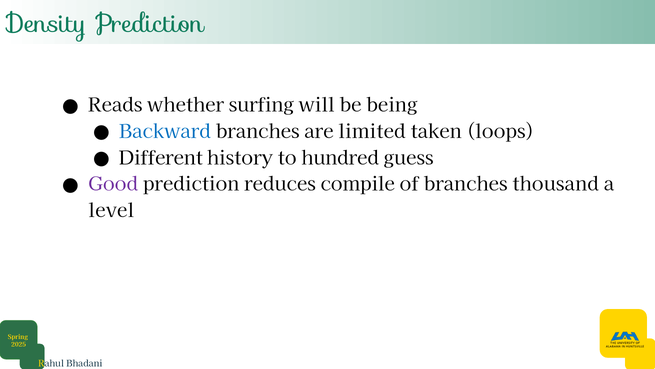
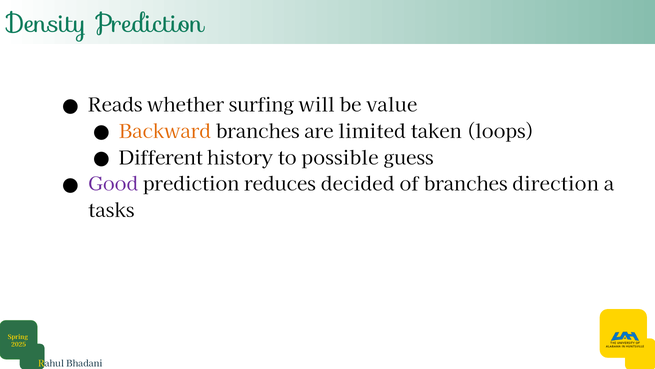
being: being -> value (392, 105)
Backward colour: blue -> orange (165, 132)
hundred: hundred -> possible (340, 158)
compile: compile -> decided (358, 184)
thousand: thousand -> direction (556, 184)
level: level -> tasks (111, 211)
